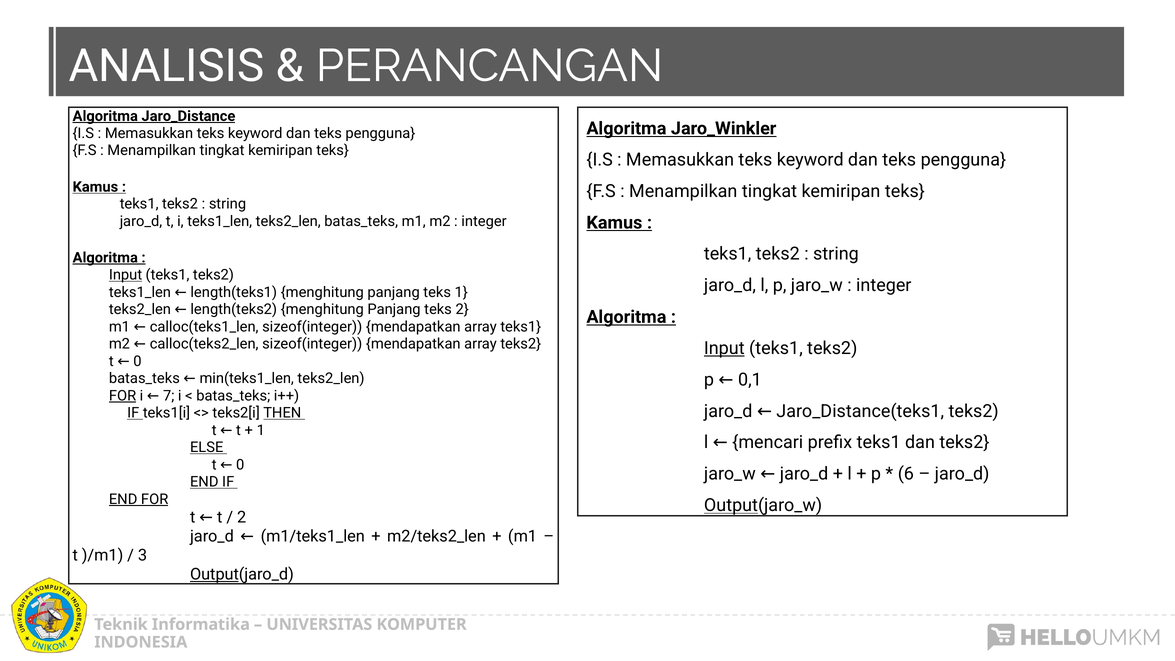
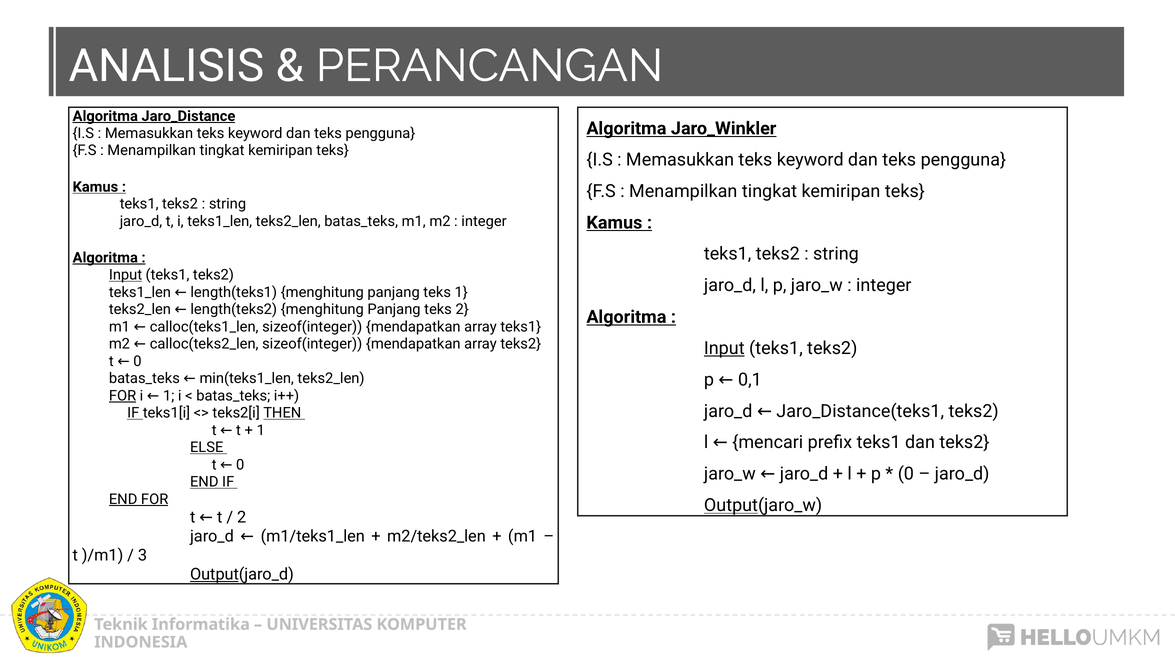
i 7: 7 -> 1 (169, 396)
6: 6 -> 0 (906, 474)
